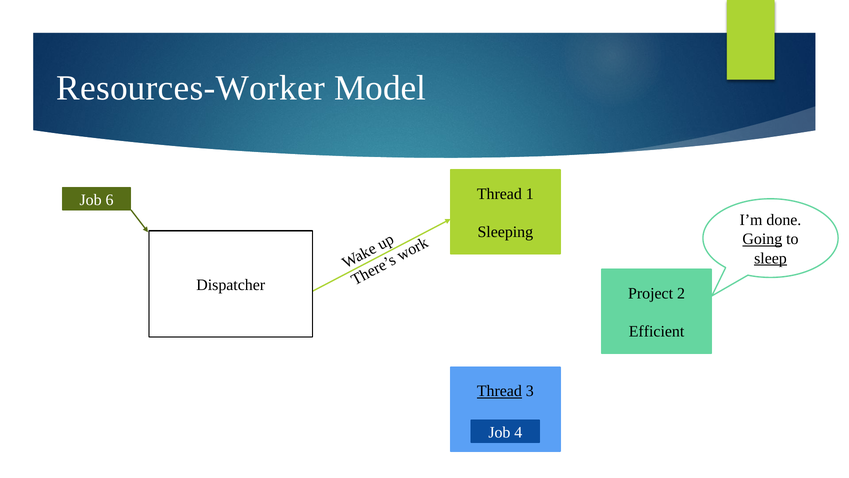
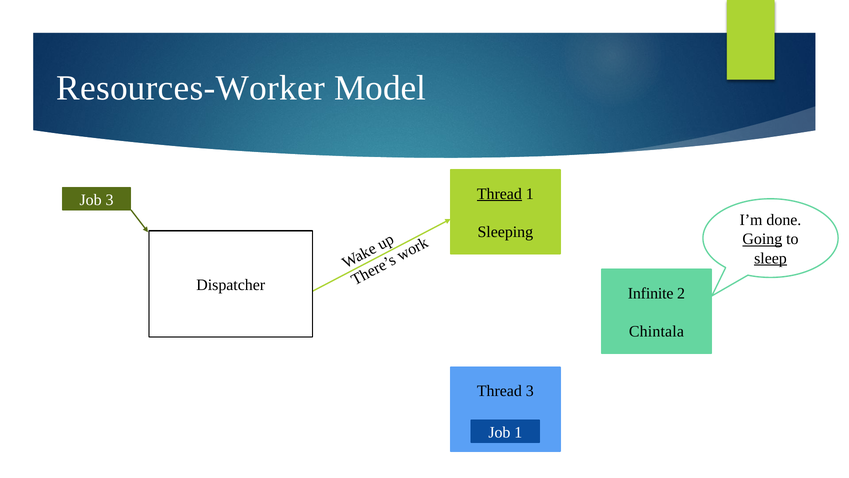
Thread underline: none -> present (499, 194)
Job 6: 6 -> 3 (110, 200)
Project: Project -> Infinite (651, 293)
Efficient: Efficient -> Chintala (656, 331)
Thread underline: present -> none (499, 391)
Job 4: 4 -> 1 (518, 432)
